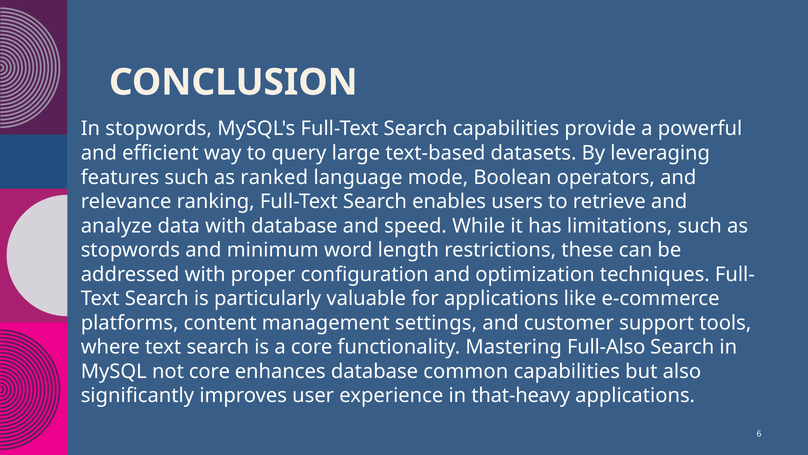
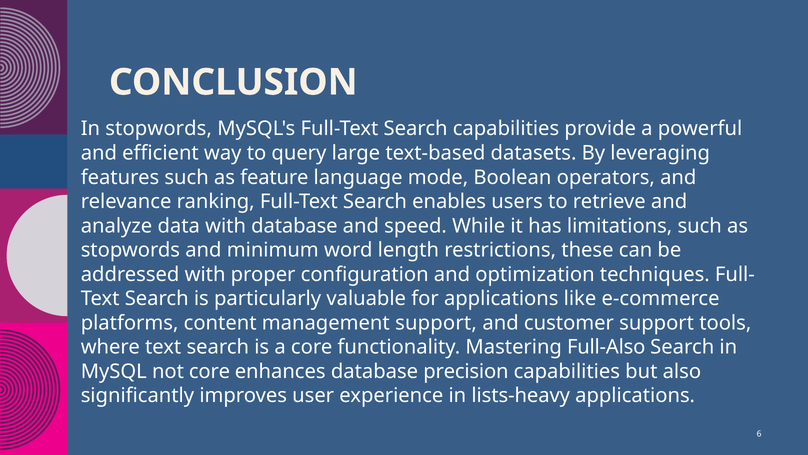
ranked: ranked -> feature (274, 177)
management settings: settings -> support (436, 323)
common: common -> precision (466, 371)
that-heavy: that-heavy -> lists-heavy (521, 395)
